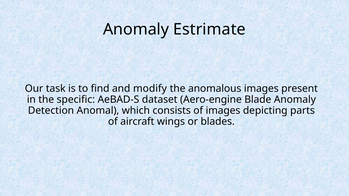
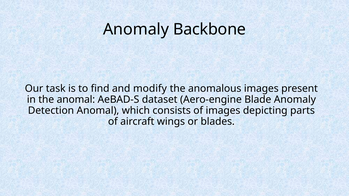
Estrimate: Estrimate -> Backbone (210, 29)
the specific: specific -> anomal (76, 100)
